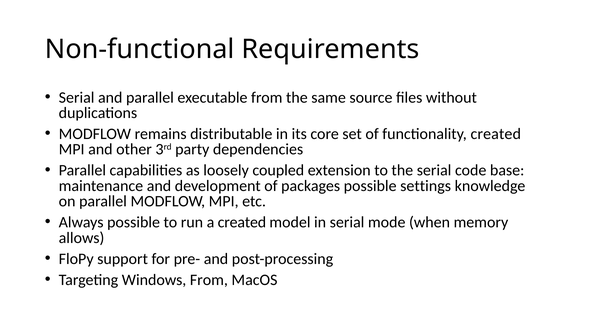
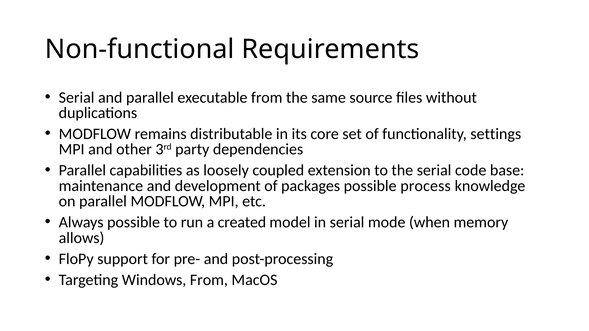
functionality created: created -> settings (496, 134)
settings: settings -> process (426, 186)
